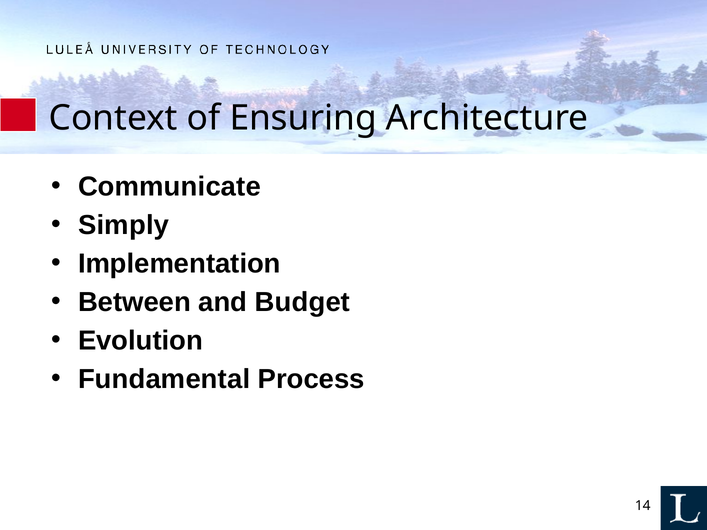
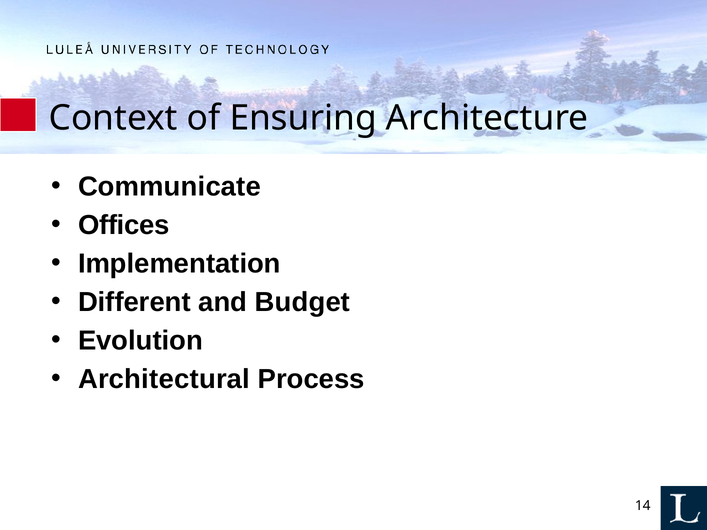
Simply: Simply -> Offices (124, 225)
Between: Between -> Different (134, 303)
Fundamental: Fundamental -> Architectural (164, 380)
